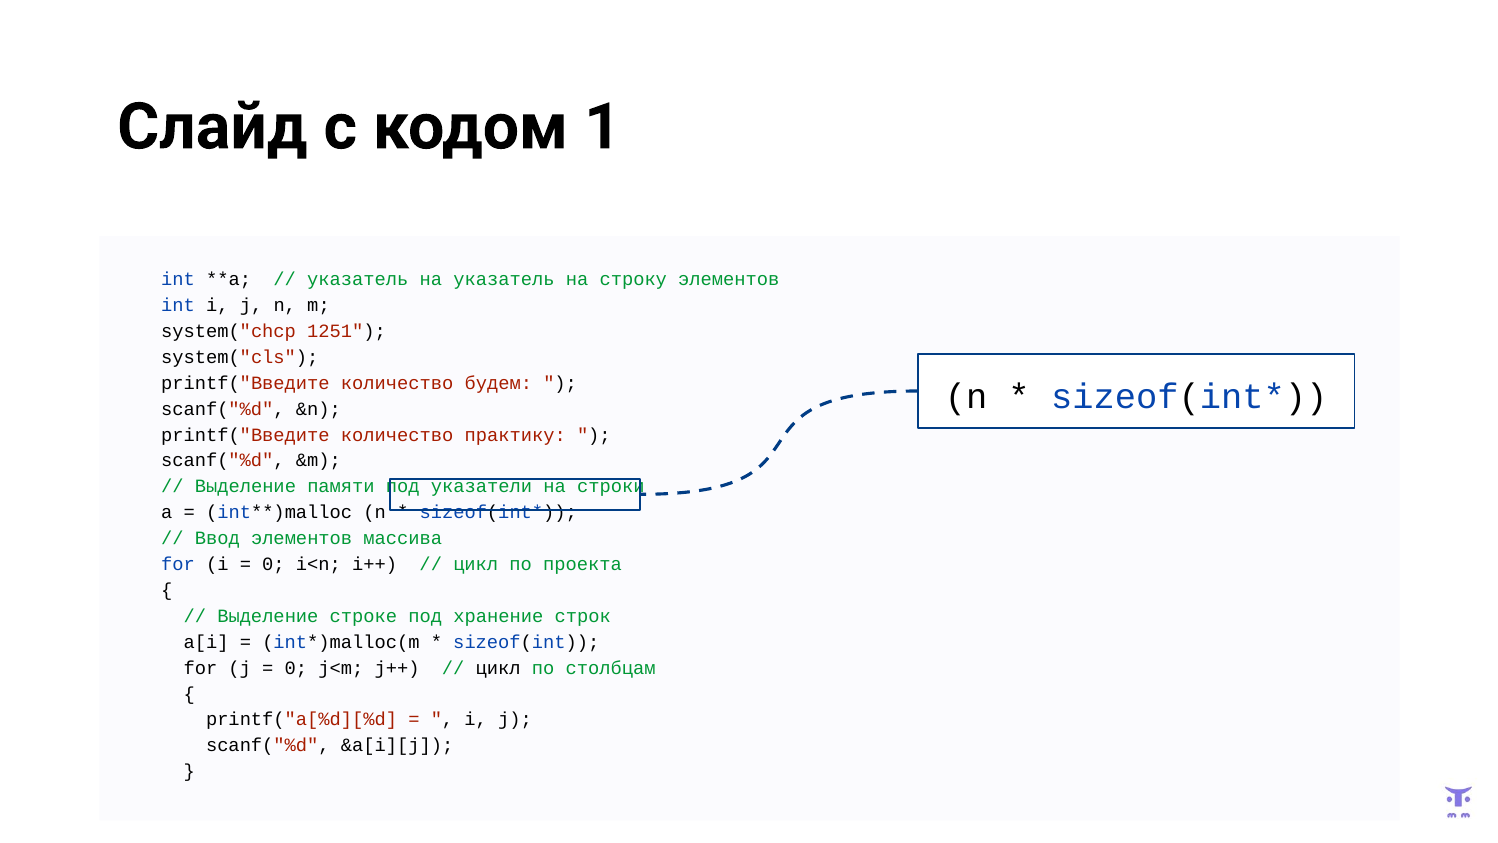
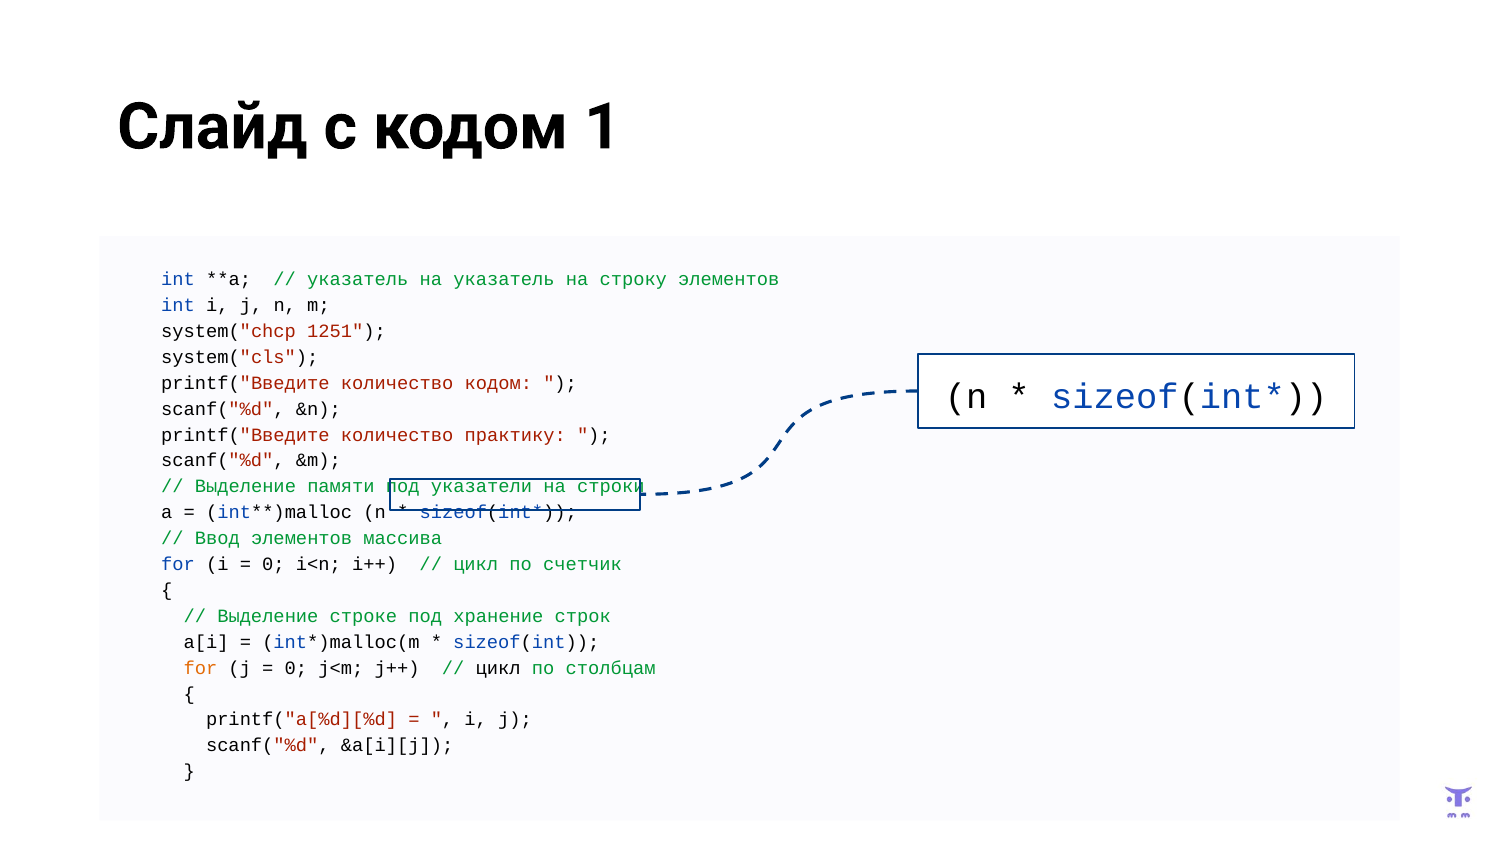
количество будем: будем -> кодом (498, 383)
проекта: проекта -> счетчик (583, 564)
for colour: black -> orange (200, 668)
